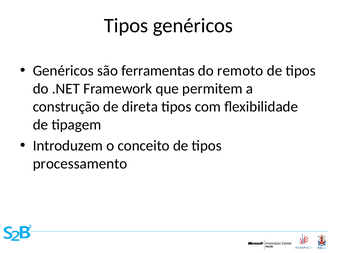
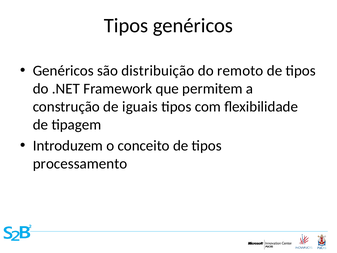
ferramentas: ferramentas -> distribuição (158, 71)
direta: direta -> iguais (140, 107)
